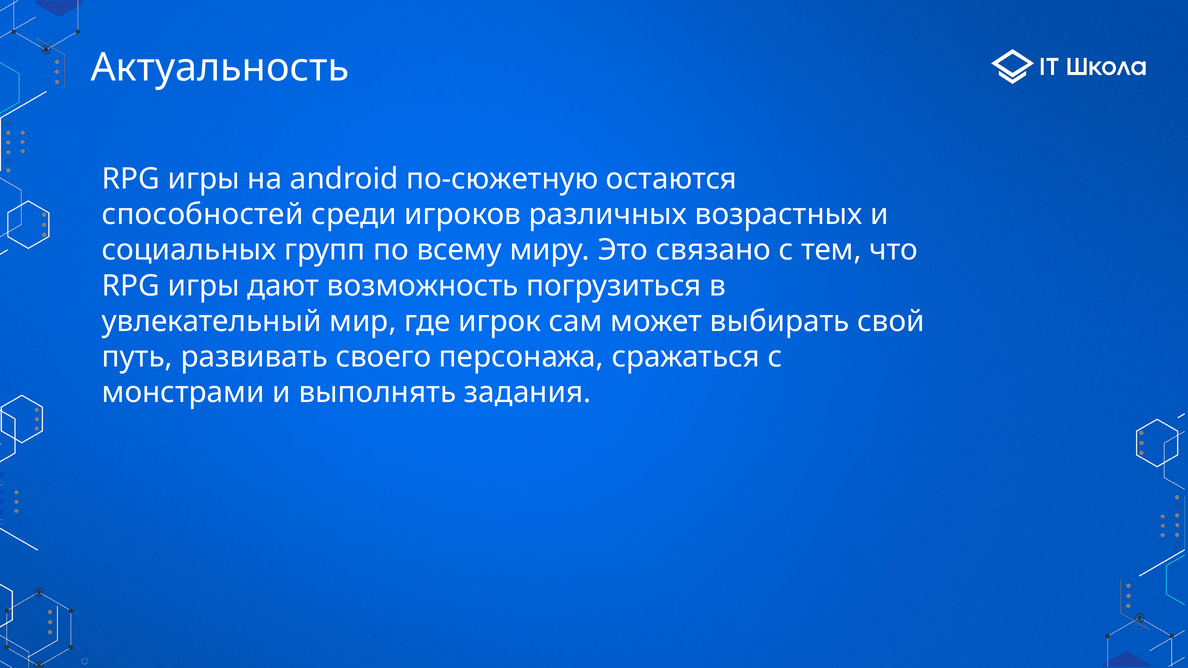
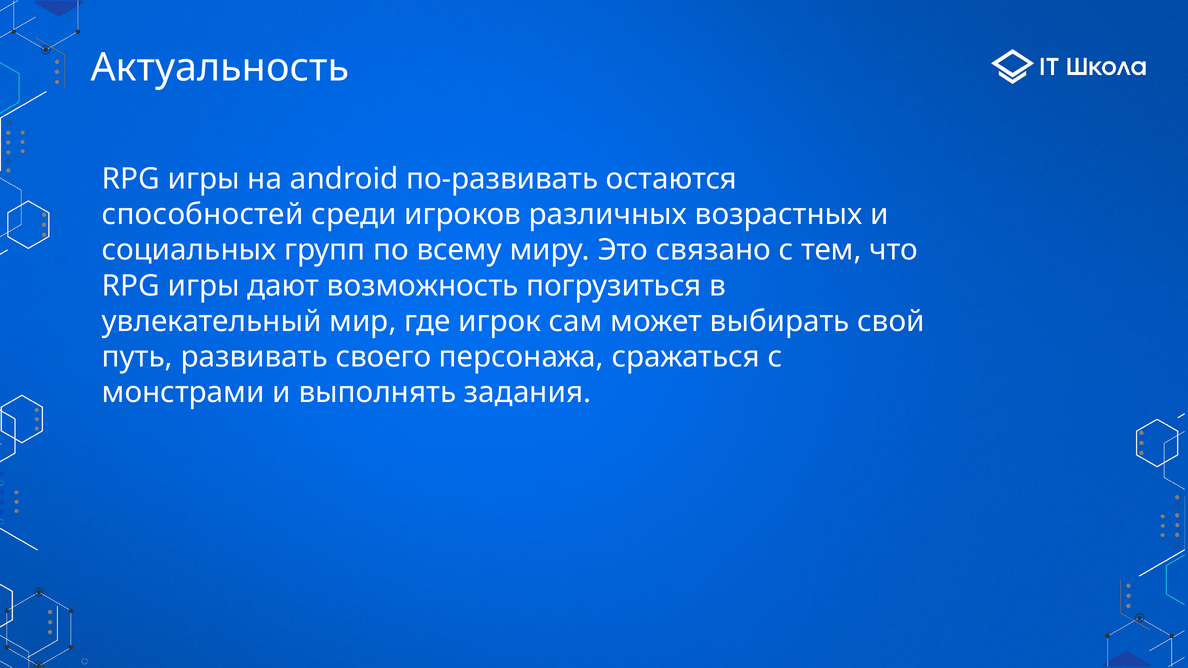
по-сюжетную: по-сюжетную -> по-развивать (502, 179)
